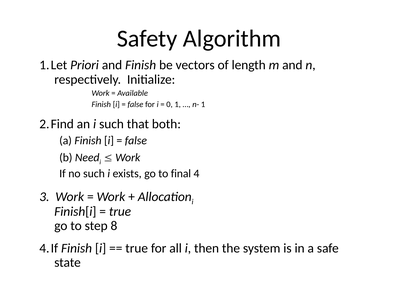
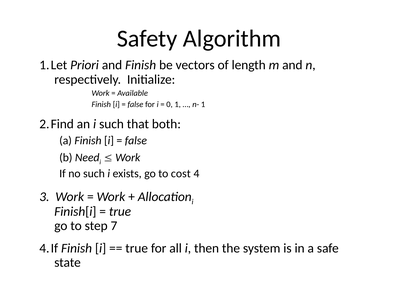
final: final -> cost (181, 173)
8: 8 -> 7 (114, 225)
